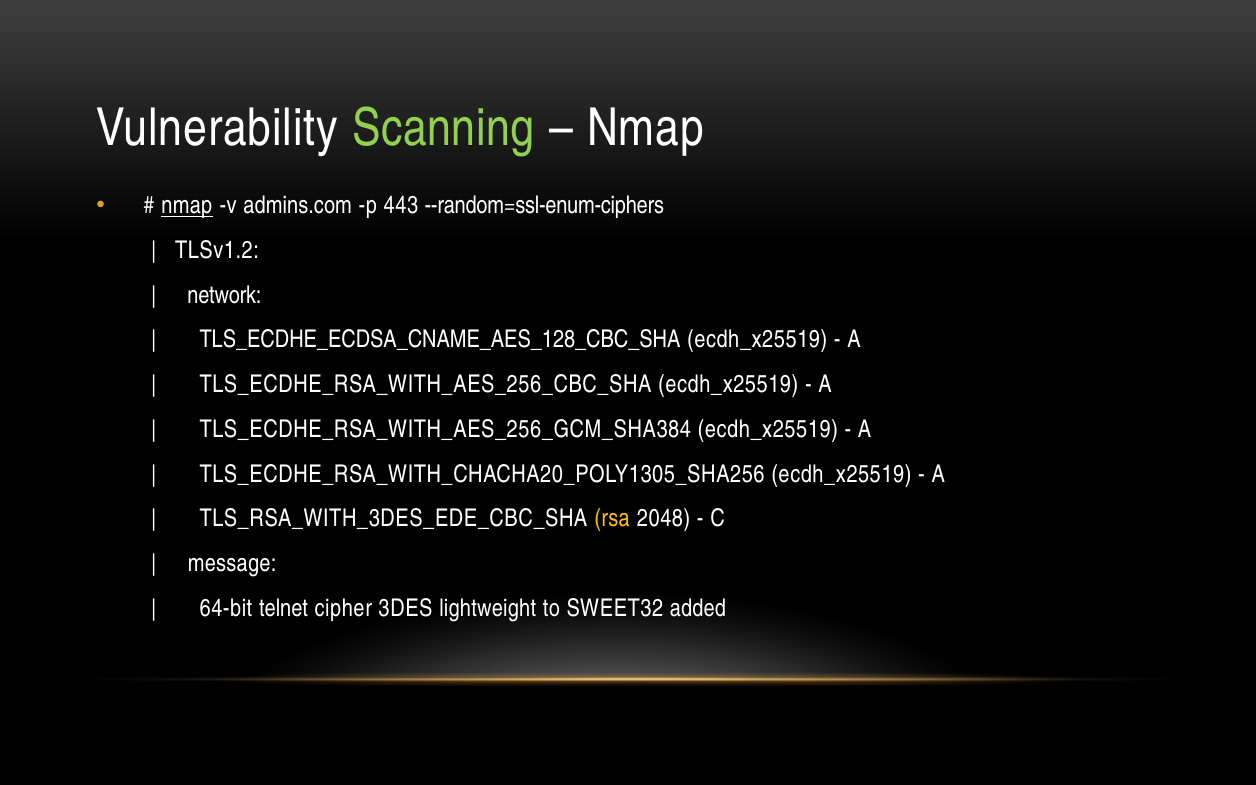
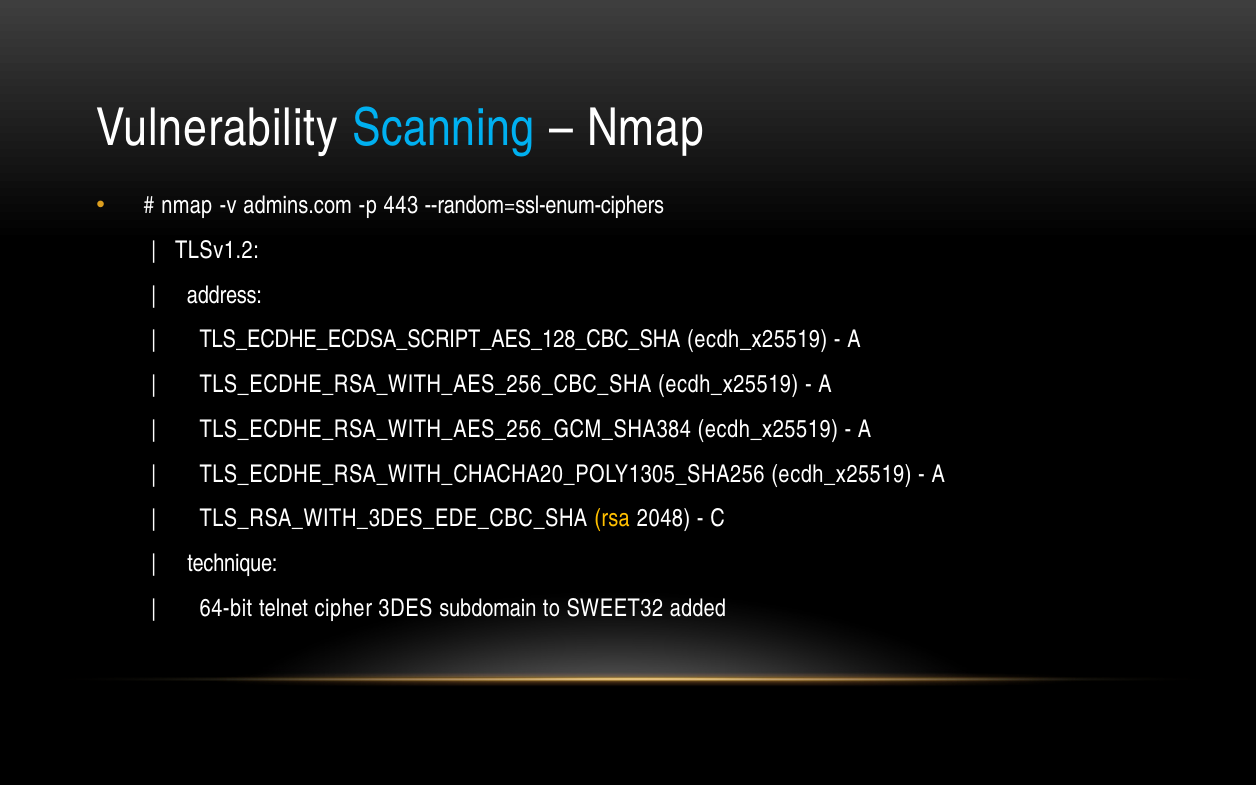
Scanning colour: light green -> light blue (443, 128)
nmap underline: present -> none (187, 206)
network: network -> address (224, 295)
TLS_ECDHE_ECDSA_CNAME_AES_128_CBC_SHA: TLS_ECDHE_ECDSA_CNAME_AES_128_CBC_SHA -> TLS_ECDHE_ECDSA_SCRIPT_AES_128_CBC_SHA (440, 340)
message: message -> technique (232, 563)
lightweight: lightweight -> subdomain (488, 608)
